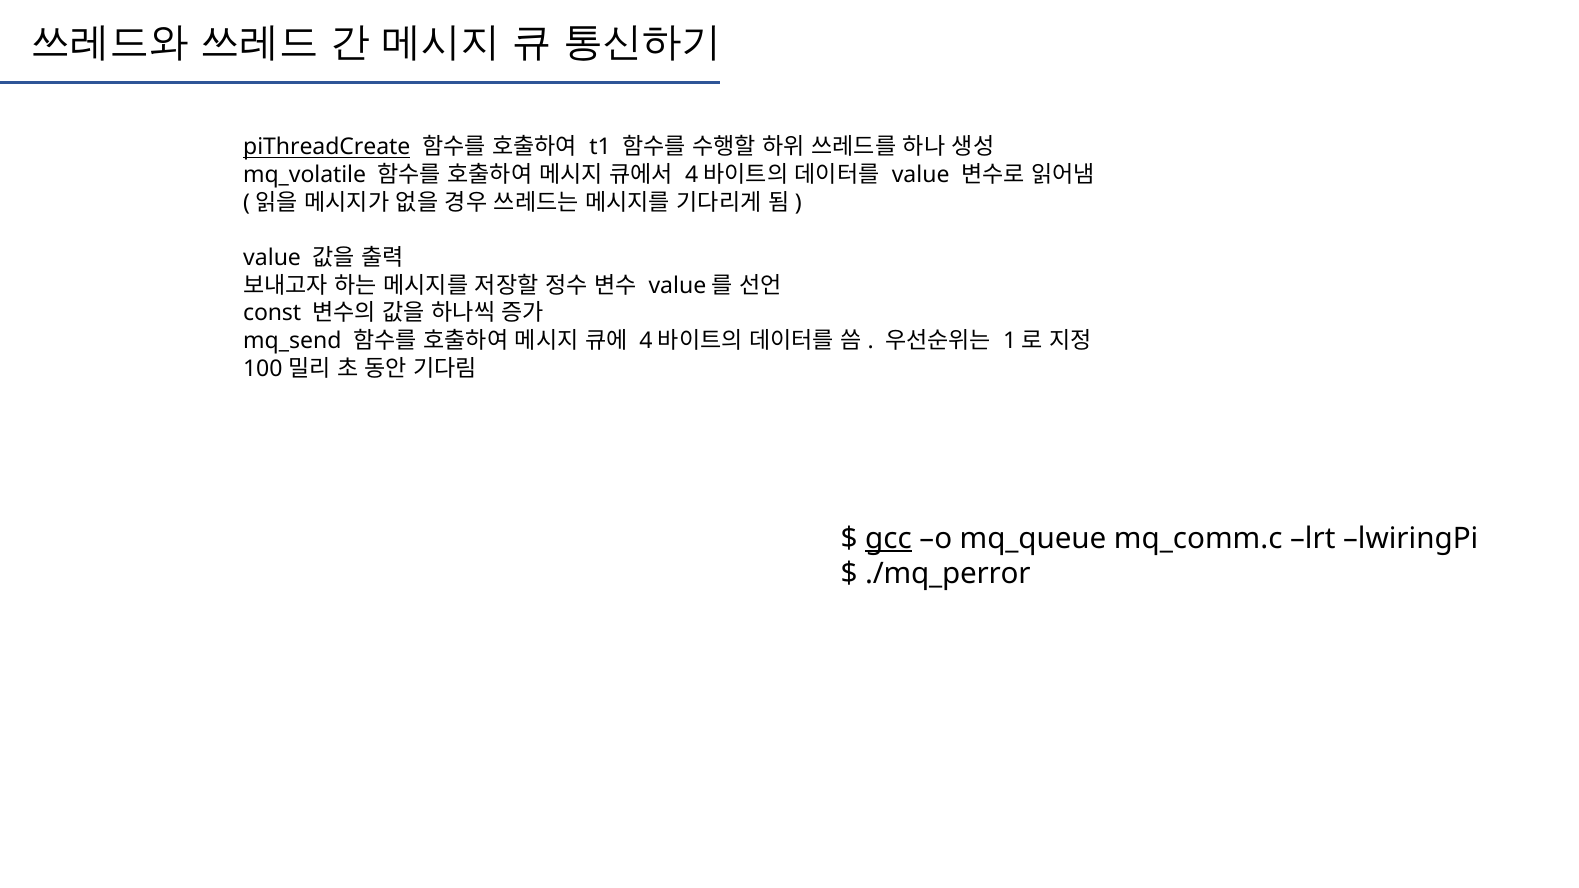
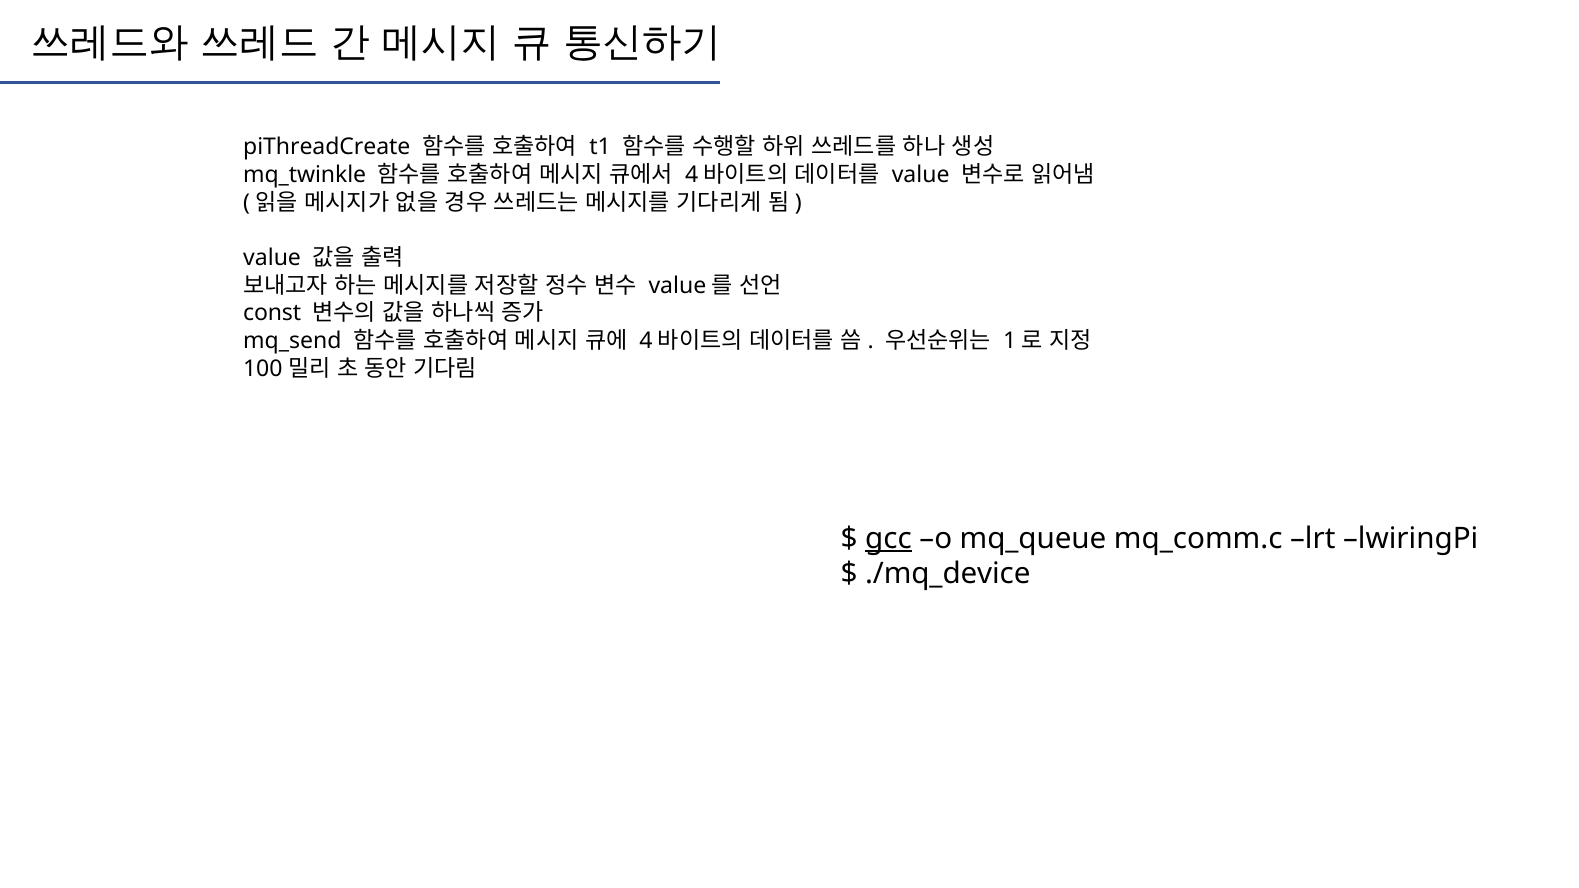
piThreadCreate underline: present -> none (327, 147)
mq_volatile: mq_volatile -> mq_twinkle (305, 175)
./mq_perror: ./mq_perror -> ./mq_device (948, 574)
